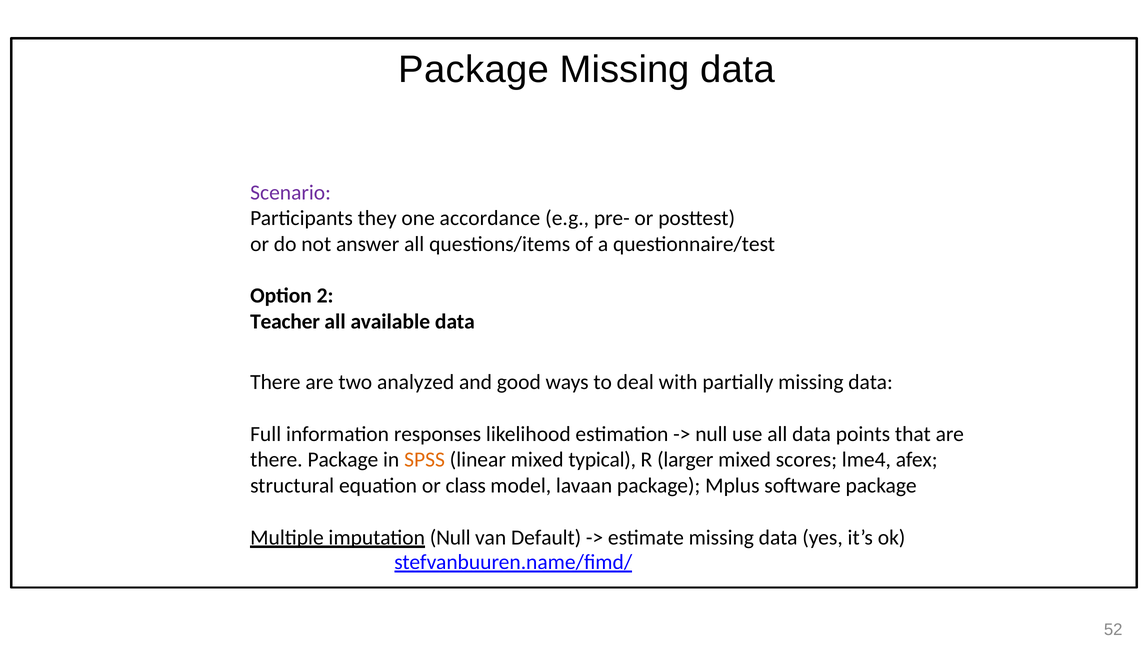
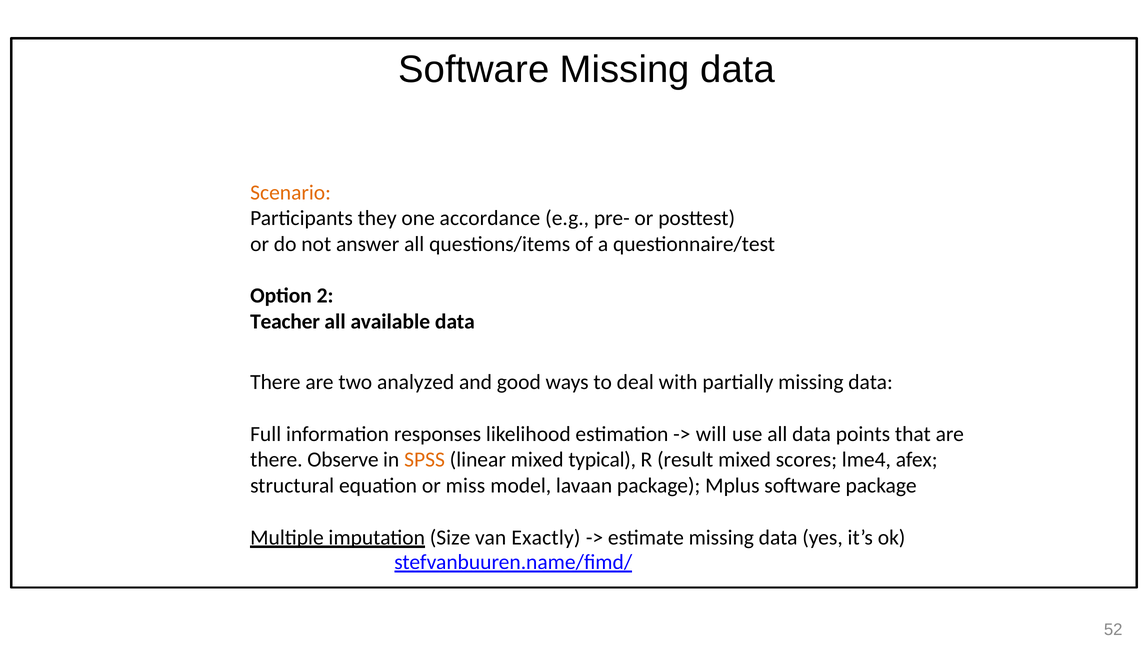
Package: Package -> Software (474, 70)
Scenario colour: purple -> orange (291, 192)
null: null -> will (711, 434)
there Package: Package -> Observe (343, 460)
larger: larger -> result (685, 460)
class: class -> miss (465, 486)
imputation Null: Null -> Size (450, 537)
Default: Default -> Exactly (546, 537)
